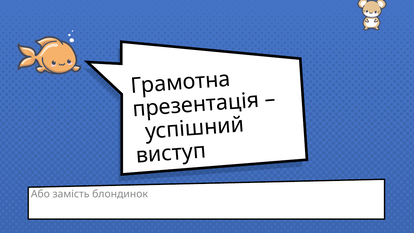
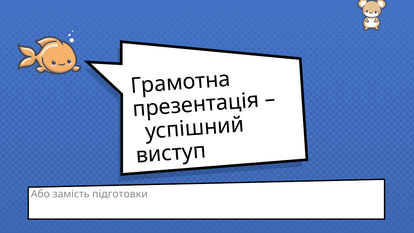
блондинок: блондинок -> підготовки (120, 194)
